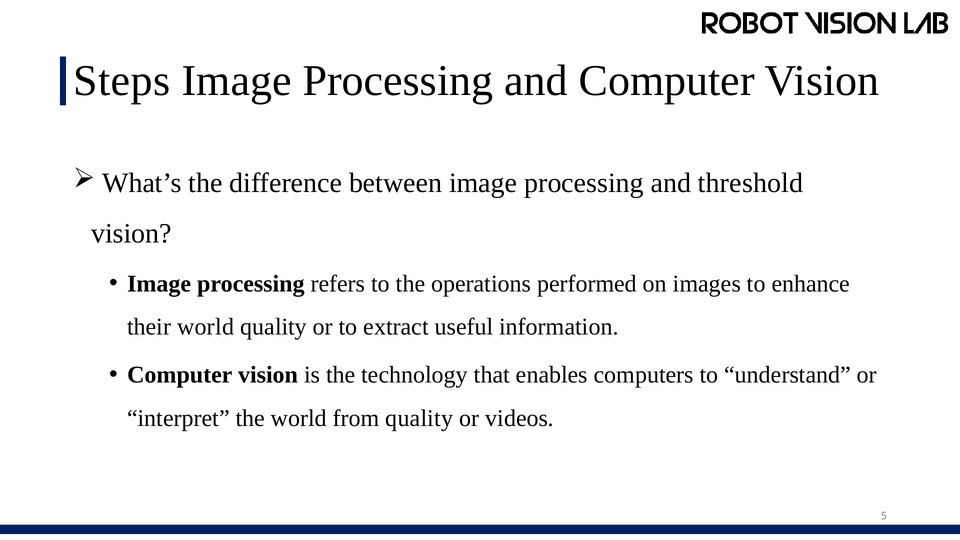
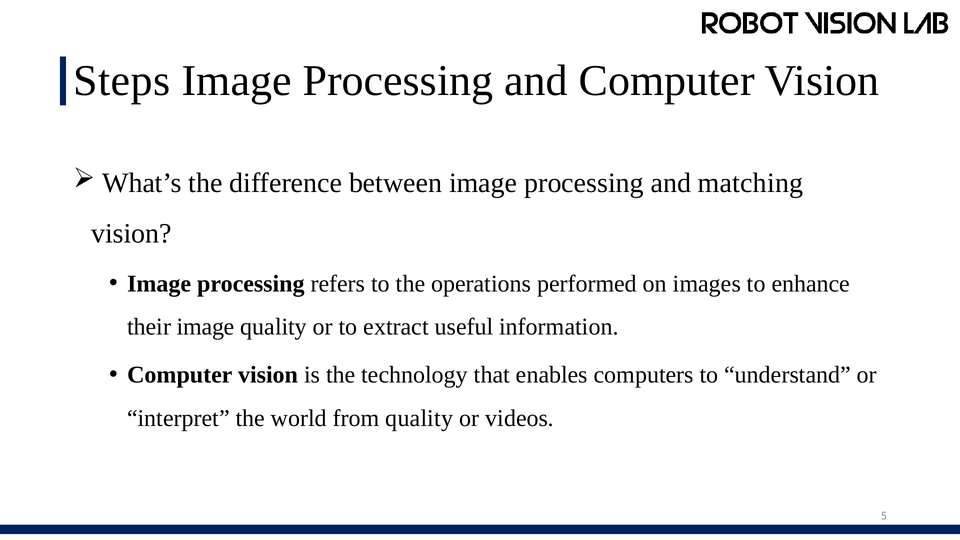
threshold: threshold -> matching (751, 183)
their world: world -> image (206, 327)
